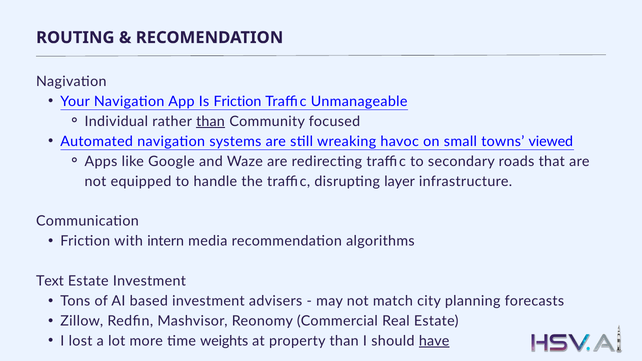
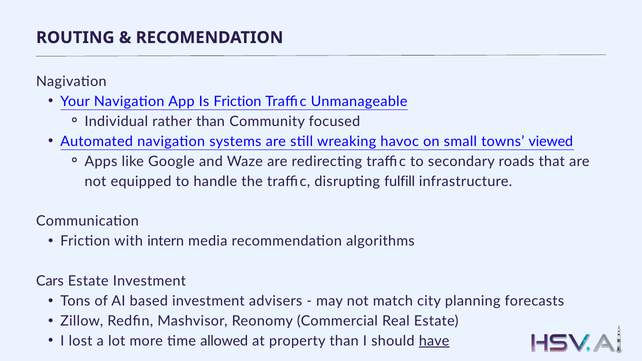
than underline: present -> none (210, 121)
layer: layer -> fulfill (400, 181)
Text: Text -> Cars (50, 281)
weights: weights -> allowed (224, 341)
